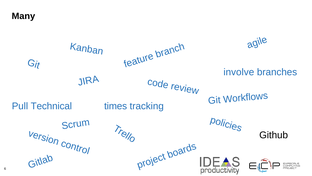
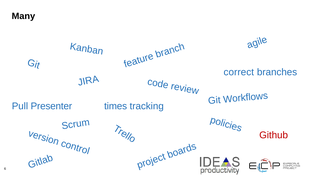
involve: involve -> correct (239, 72)
Technical: Technical -> Presenter (51, 106)
Github colour: black -> red (274, 135)
